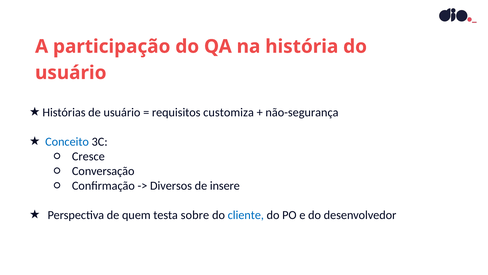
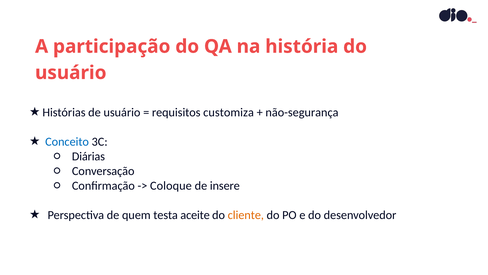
Cresce: Cresce -> Diárias (88, 156)
Diversos: Diversos -> Coloque (171, 186)
sobre: sobre -> aceite (195, 215)
cliente colour: blue -> orange (246, 215)
